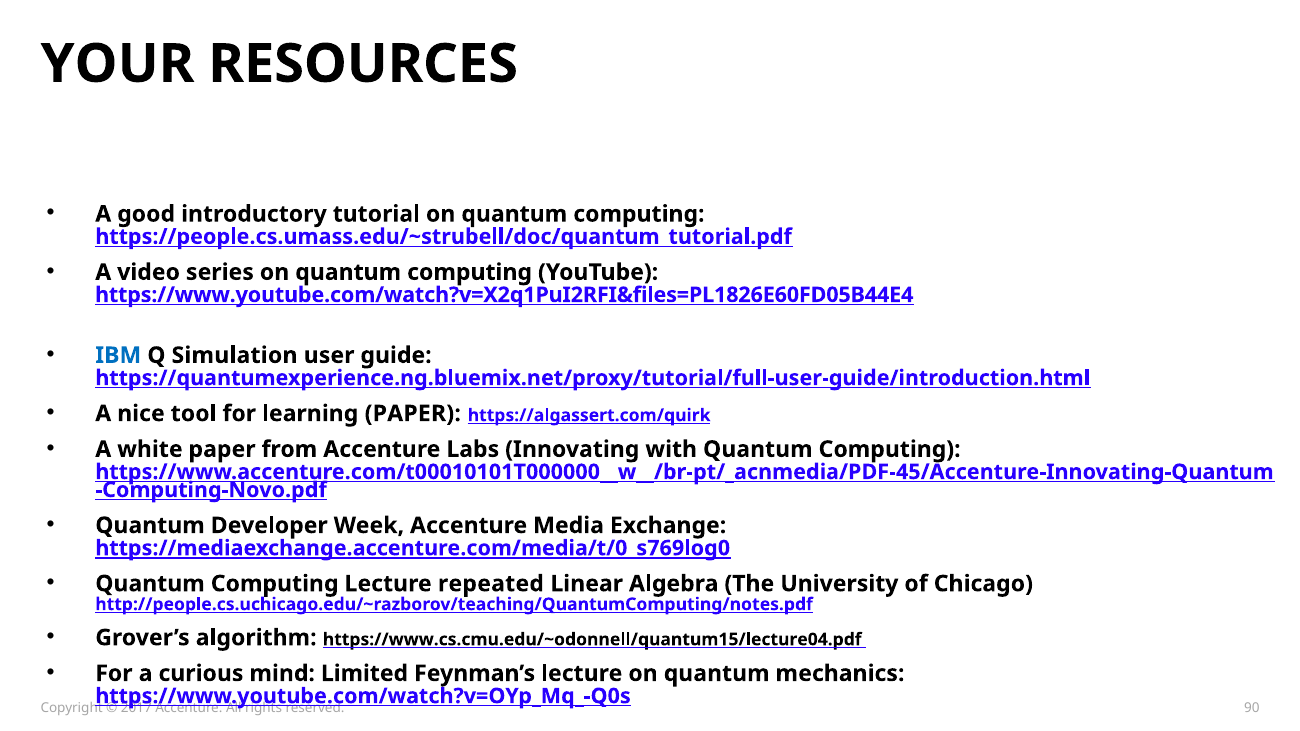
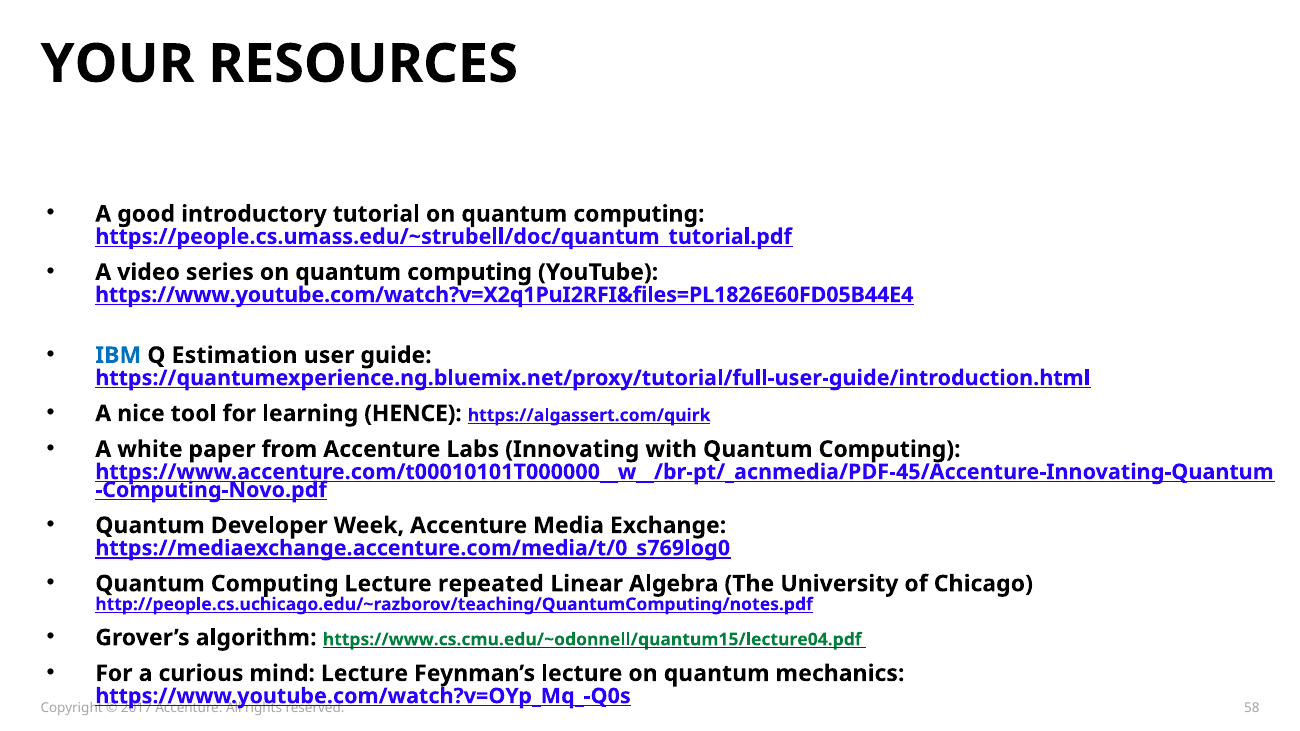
Simulation: Simulation -> Estimation (234, 355)
learning PAPER: PAPER -> HENCE (413, 414)
https://www.cs.cmu.edu/~odonnell/quantum15/lecture04.pdf colour: black -> green (592, 640)
mind Limited: Limited -> Lecture (365, 674)
90: 90 -> 58 (1252, 708)
